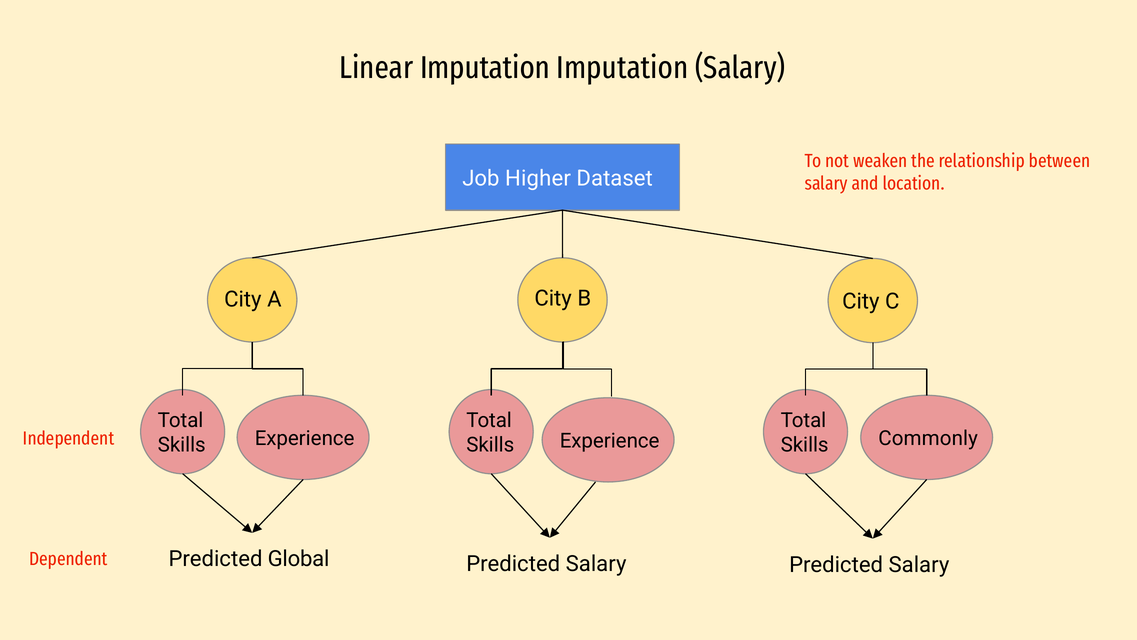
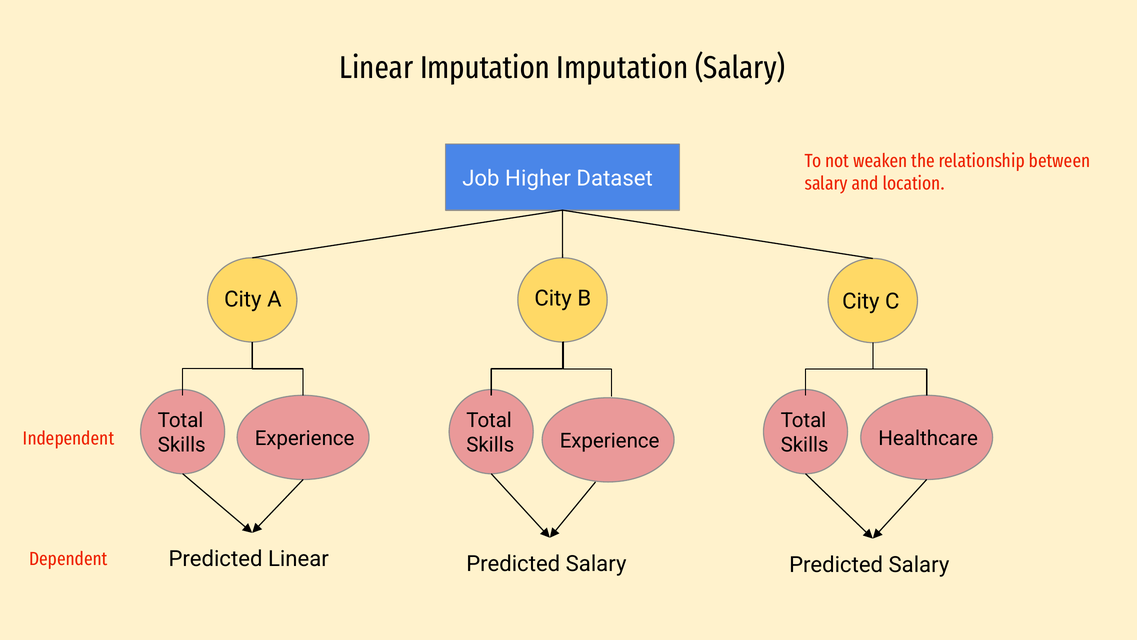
Commonly: Commonly -> Healthcare (928, 438)
Predicted Global: Global -> Linear (298, 559)
